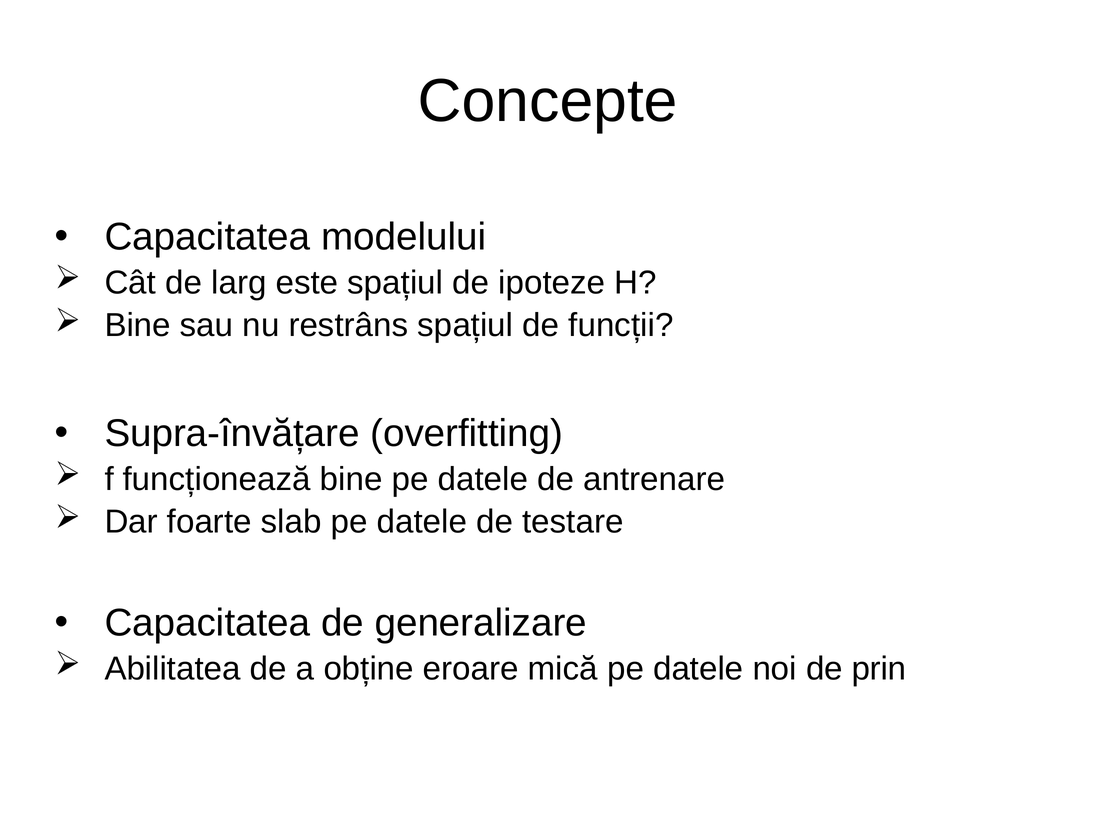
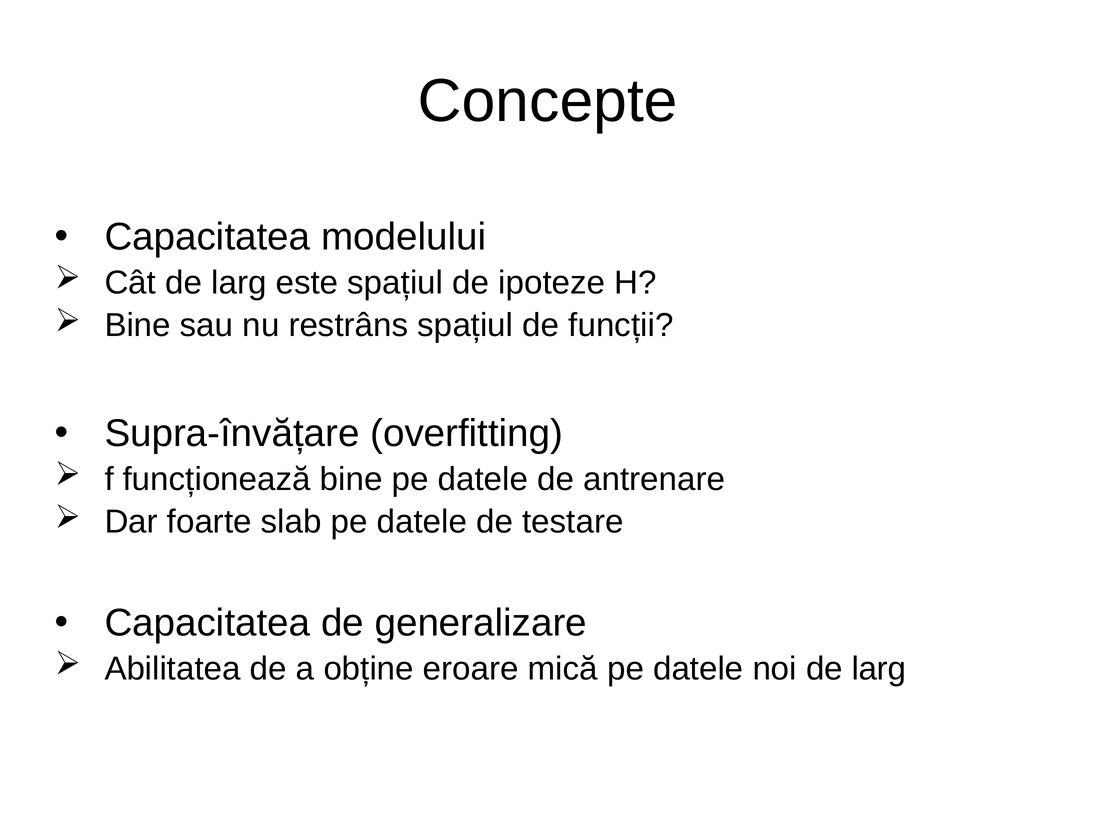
noi de prin: prin -> larg (879, 669)
